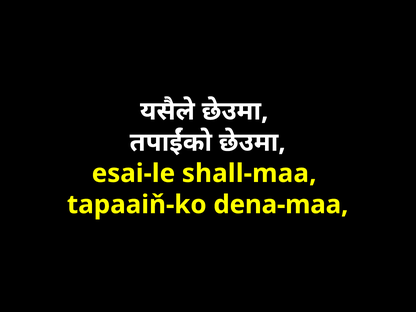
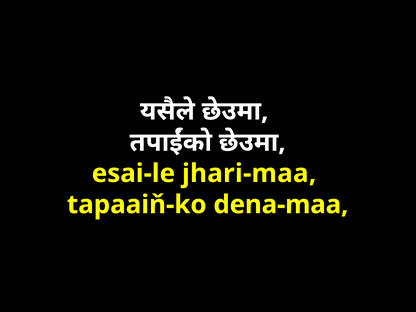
shall-maa: shall-maa -> jhari-maa (249, 173)
